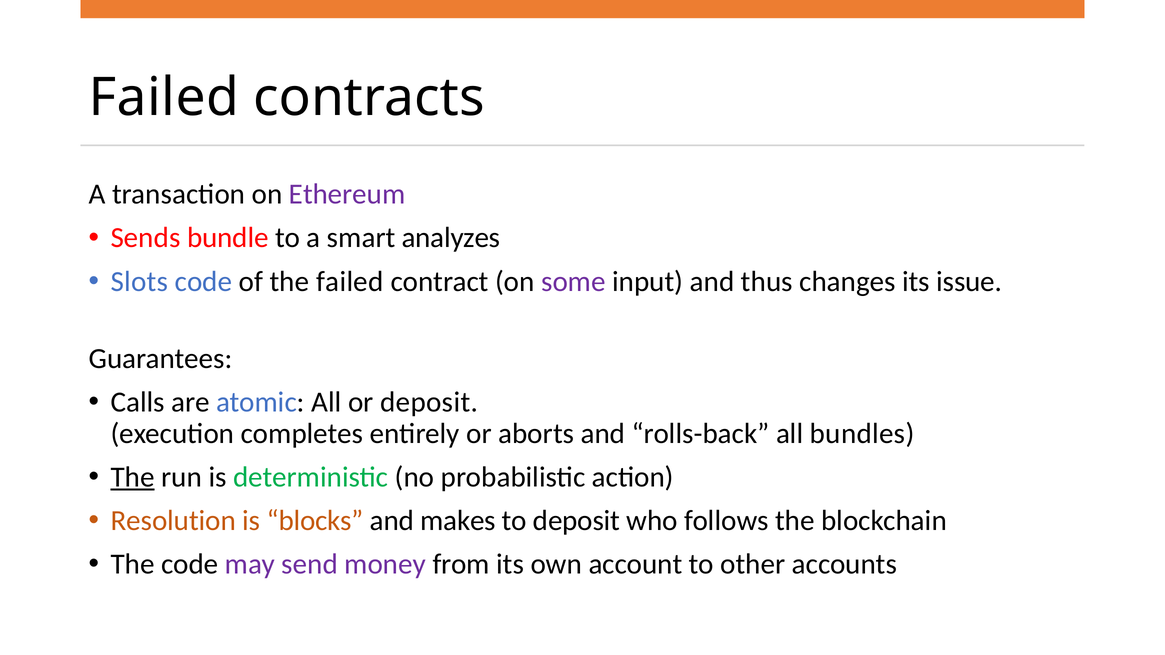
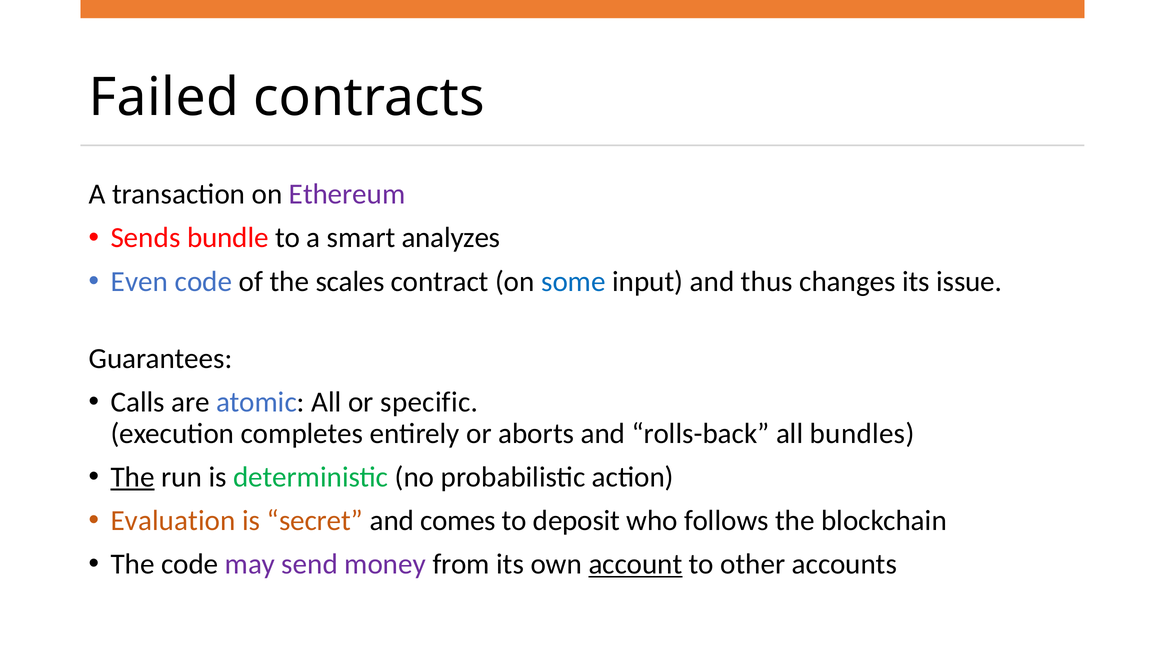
Slots: Slots -> Even (139, 282)
the failed: failed -> scales (350, 282)
some colour: purple -> blue (573, 282)
or deposit: deposit -> specific (429, 402)
Resolution: Resolution -> Evaluation (173, 521)
blocks: blocks -> secret (315, 521)
makes: makes -> comes (458, 521)
account underline: none -> present (635, 564)
